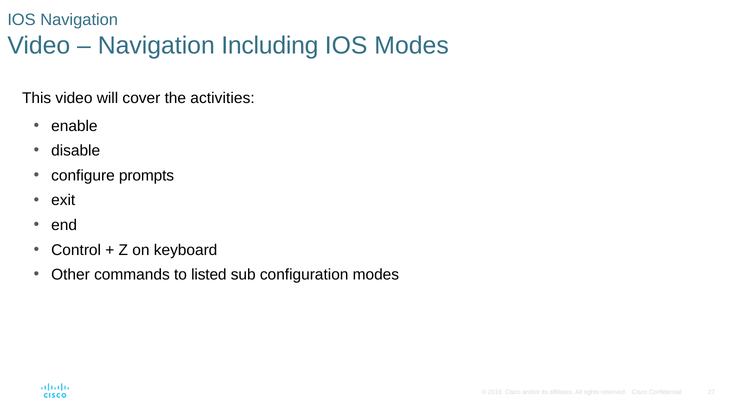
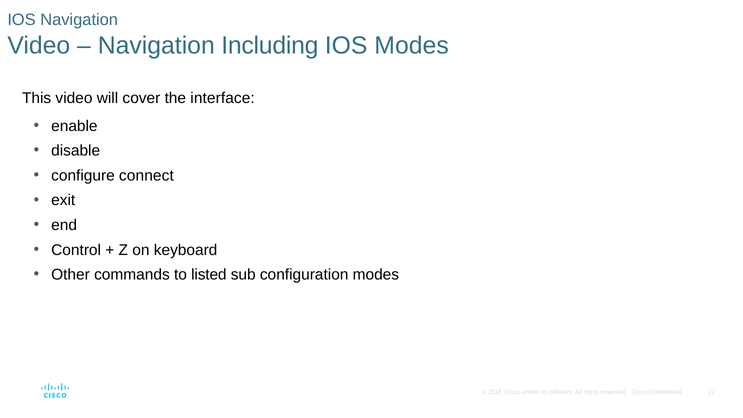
activities: activities -> interface (223, 98)
prompts: prompts -> connect (146, 176)
